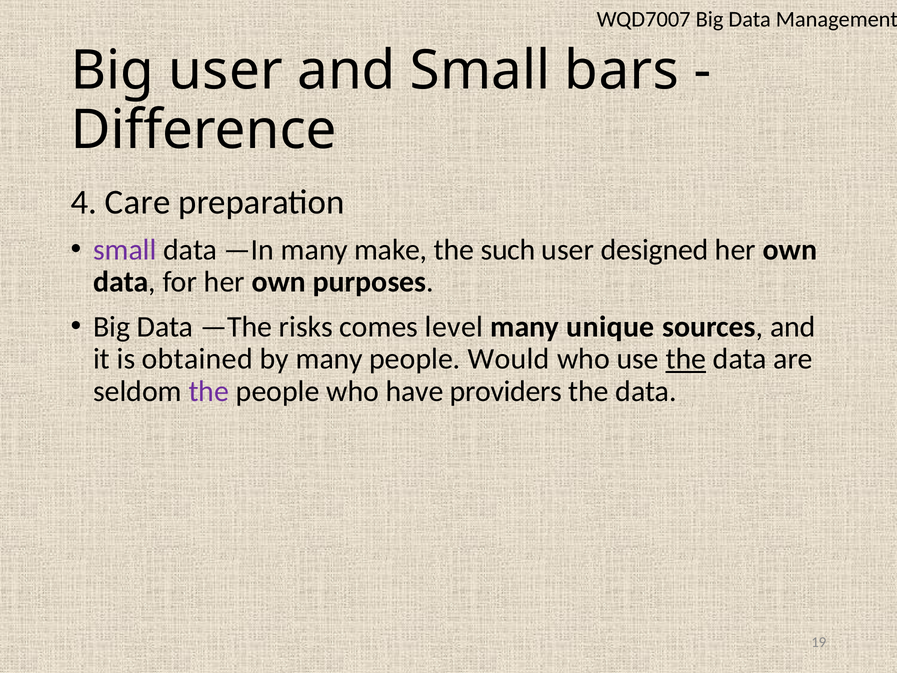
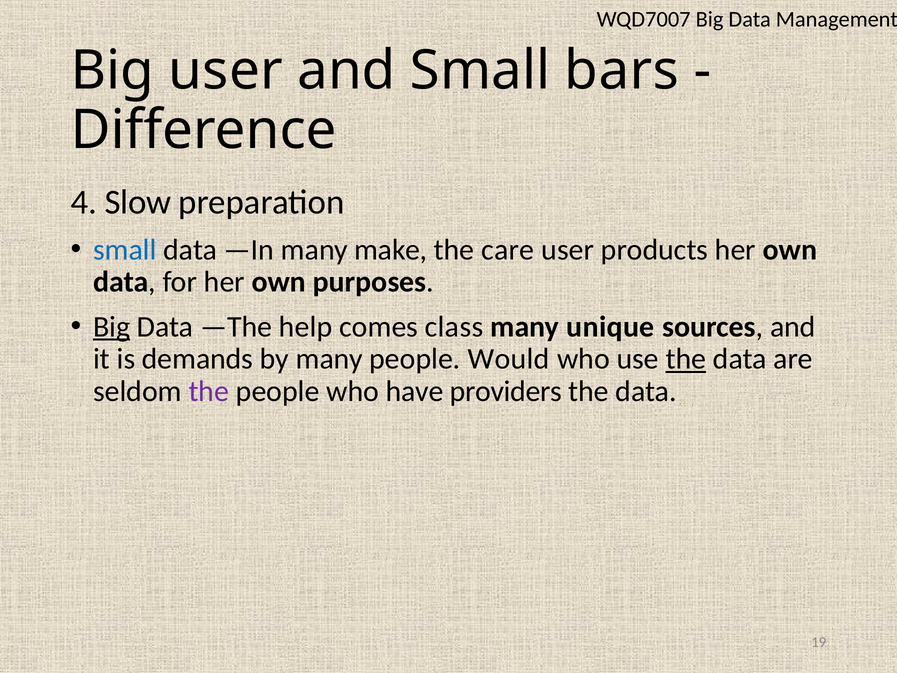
Care: Care -> Slow (138, 202)
small colour: purple -> blue (125, 250)
such: such -> care (508, 250)
designed: designed -> products (655, 250)
Big underline: none -> present (112, 327)
risks: risks -> help (306, 327)
level: level -> class (454, 327)
obtained: obtained -> demands (198, 359)
